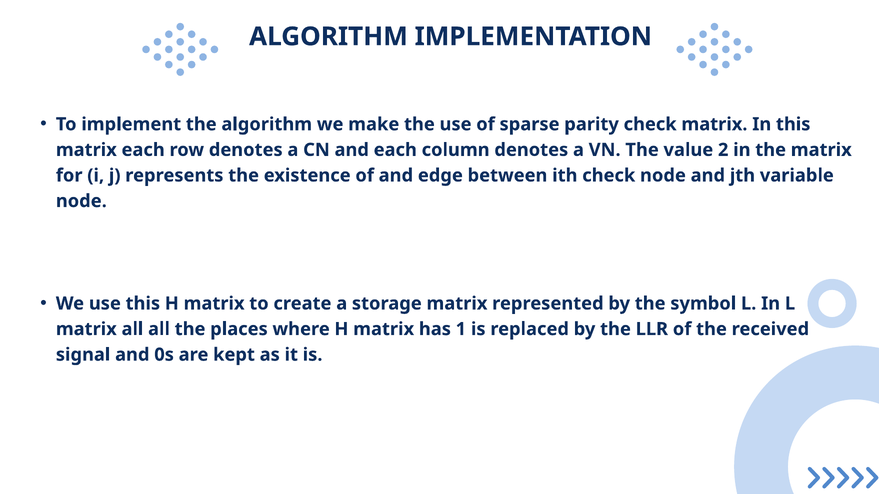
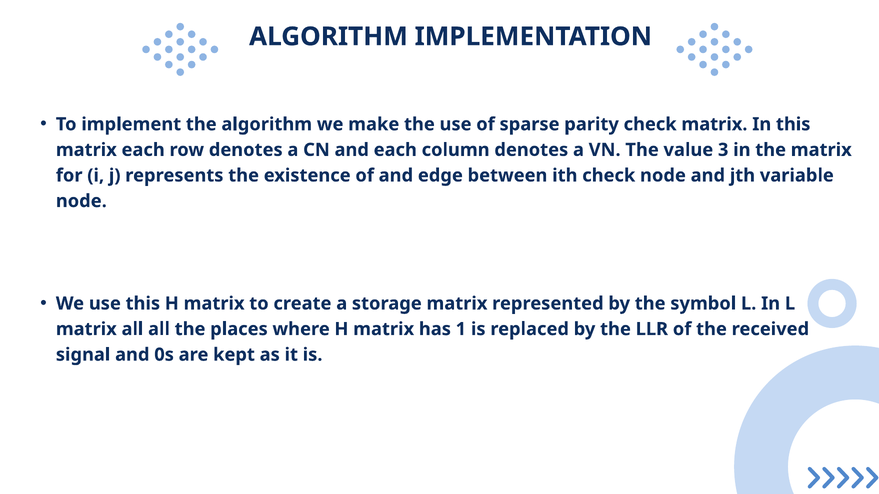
2: 2 -> 3 (723, 150)
